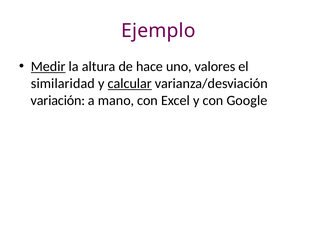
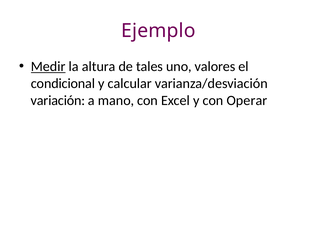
hace: hace -> tales (150, 67)
similaridad: similaridad -> condicional (63, 83)
calcular underline: present -> none (130, 83)
Google: Google -> Operar (247, 100)
